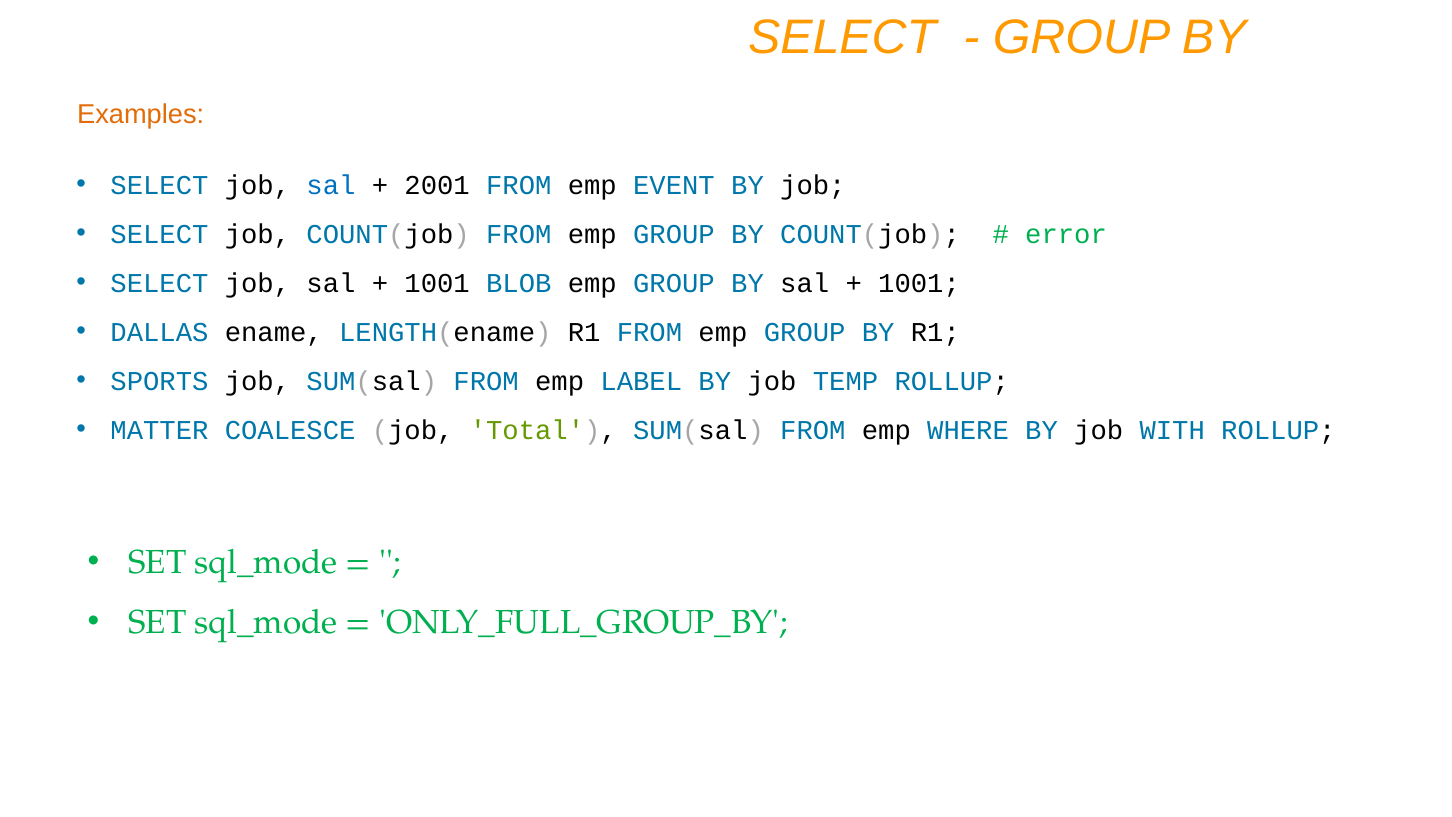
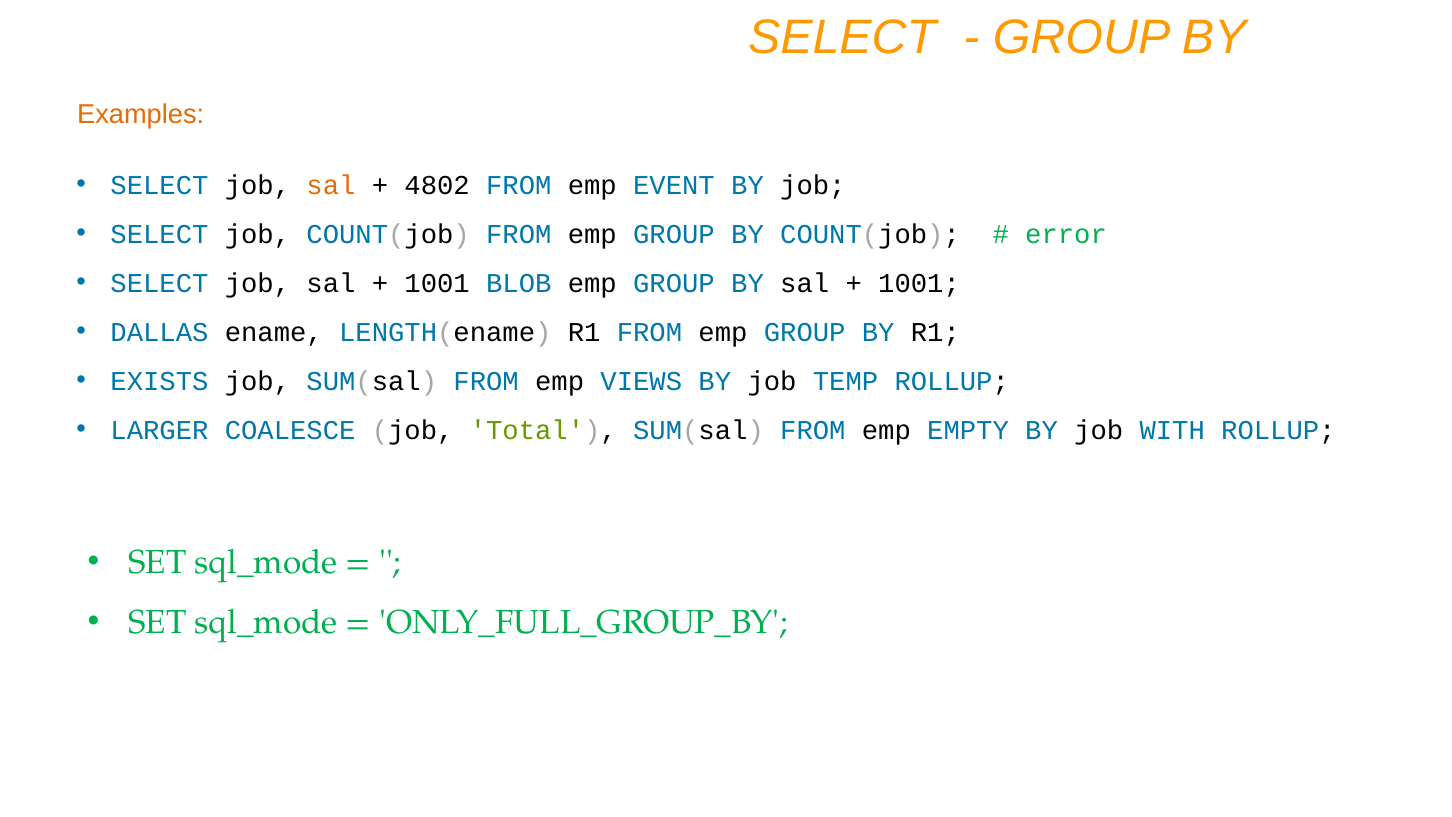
sal colour: blue -> orange (331, 185)
2001: 2001 -> 4802 (437, 185)
SPORTS: SPORTS -> EXISTS (159, 381)
LABEL: LABEL -> VIEWS (641, 381)
MATTER: MATTER -> LARGER (159, 430)
WHERE: WHERE -> EMPTY (968, 430)
